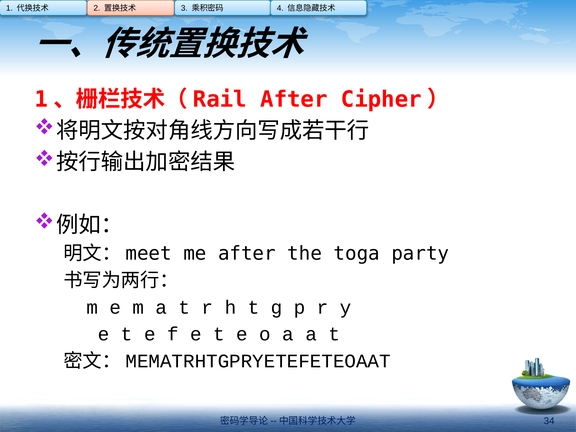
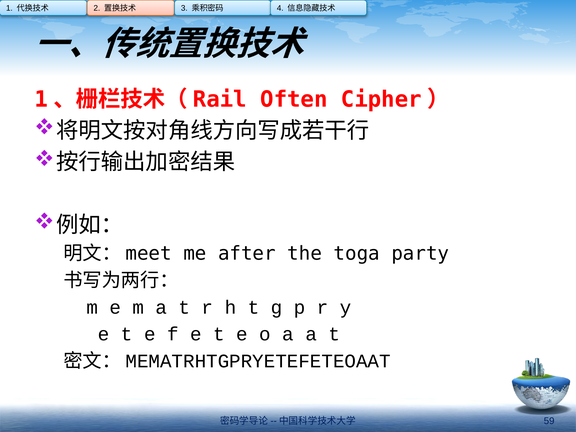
After: After -> Often (294, 99)
34: 34 -> 59 (549, 421)
